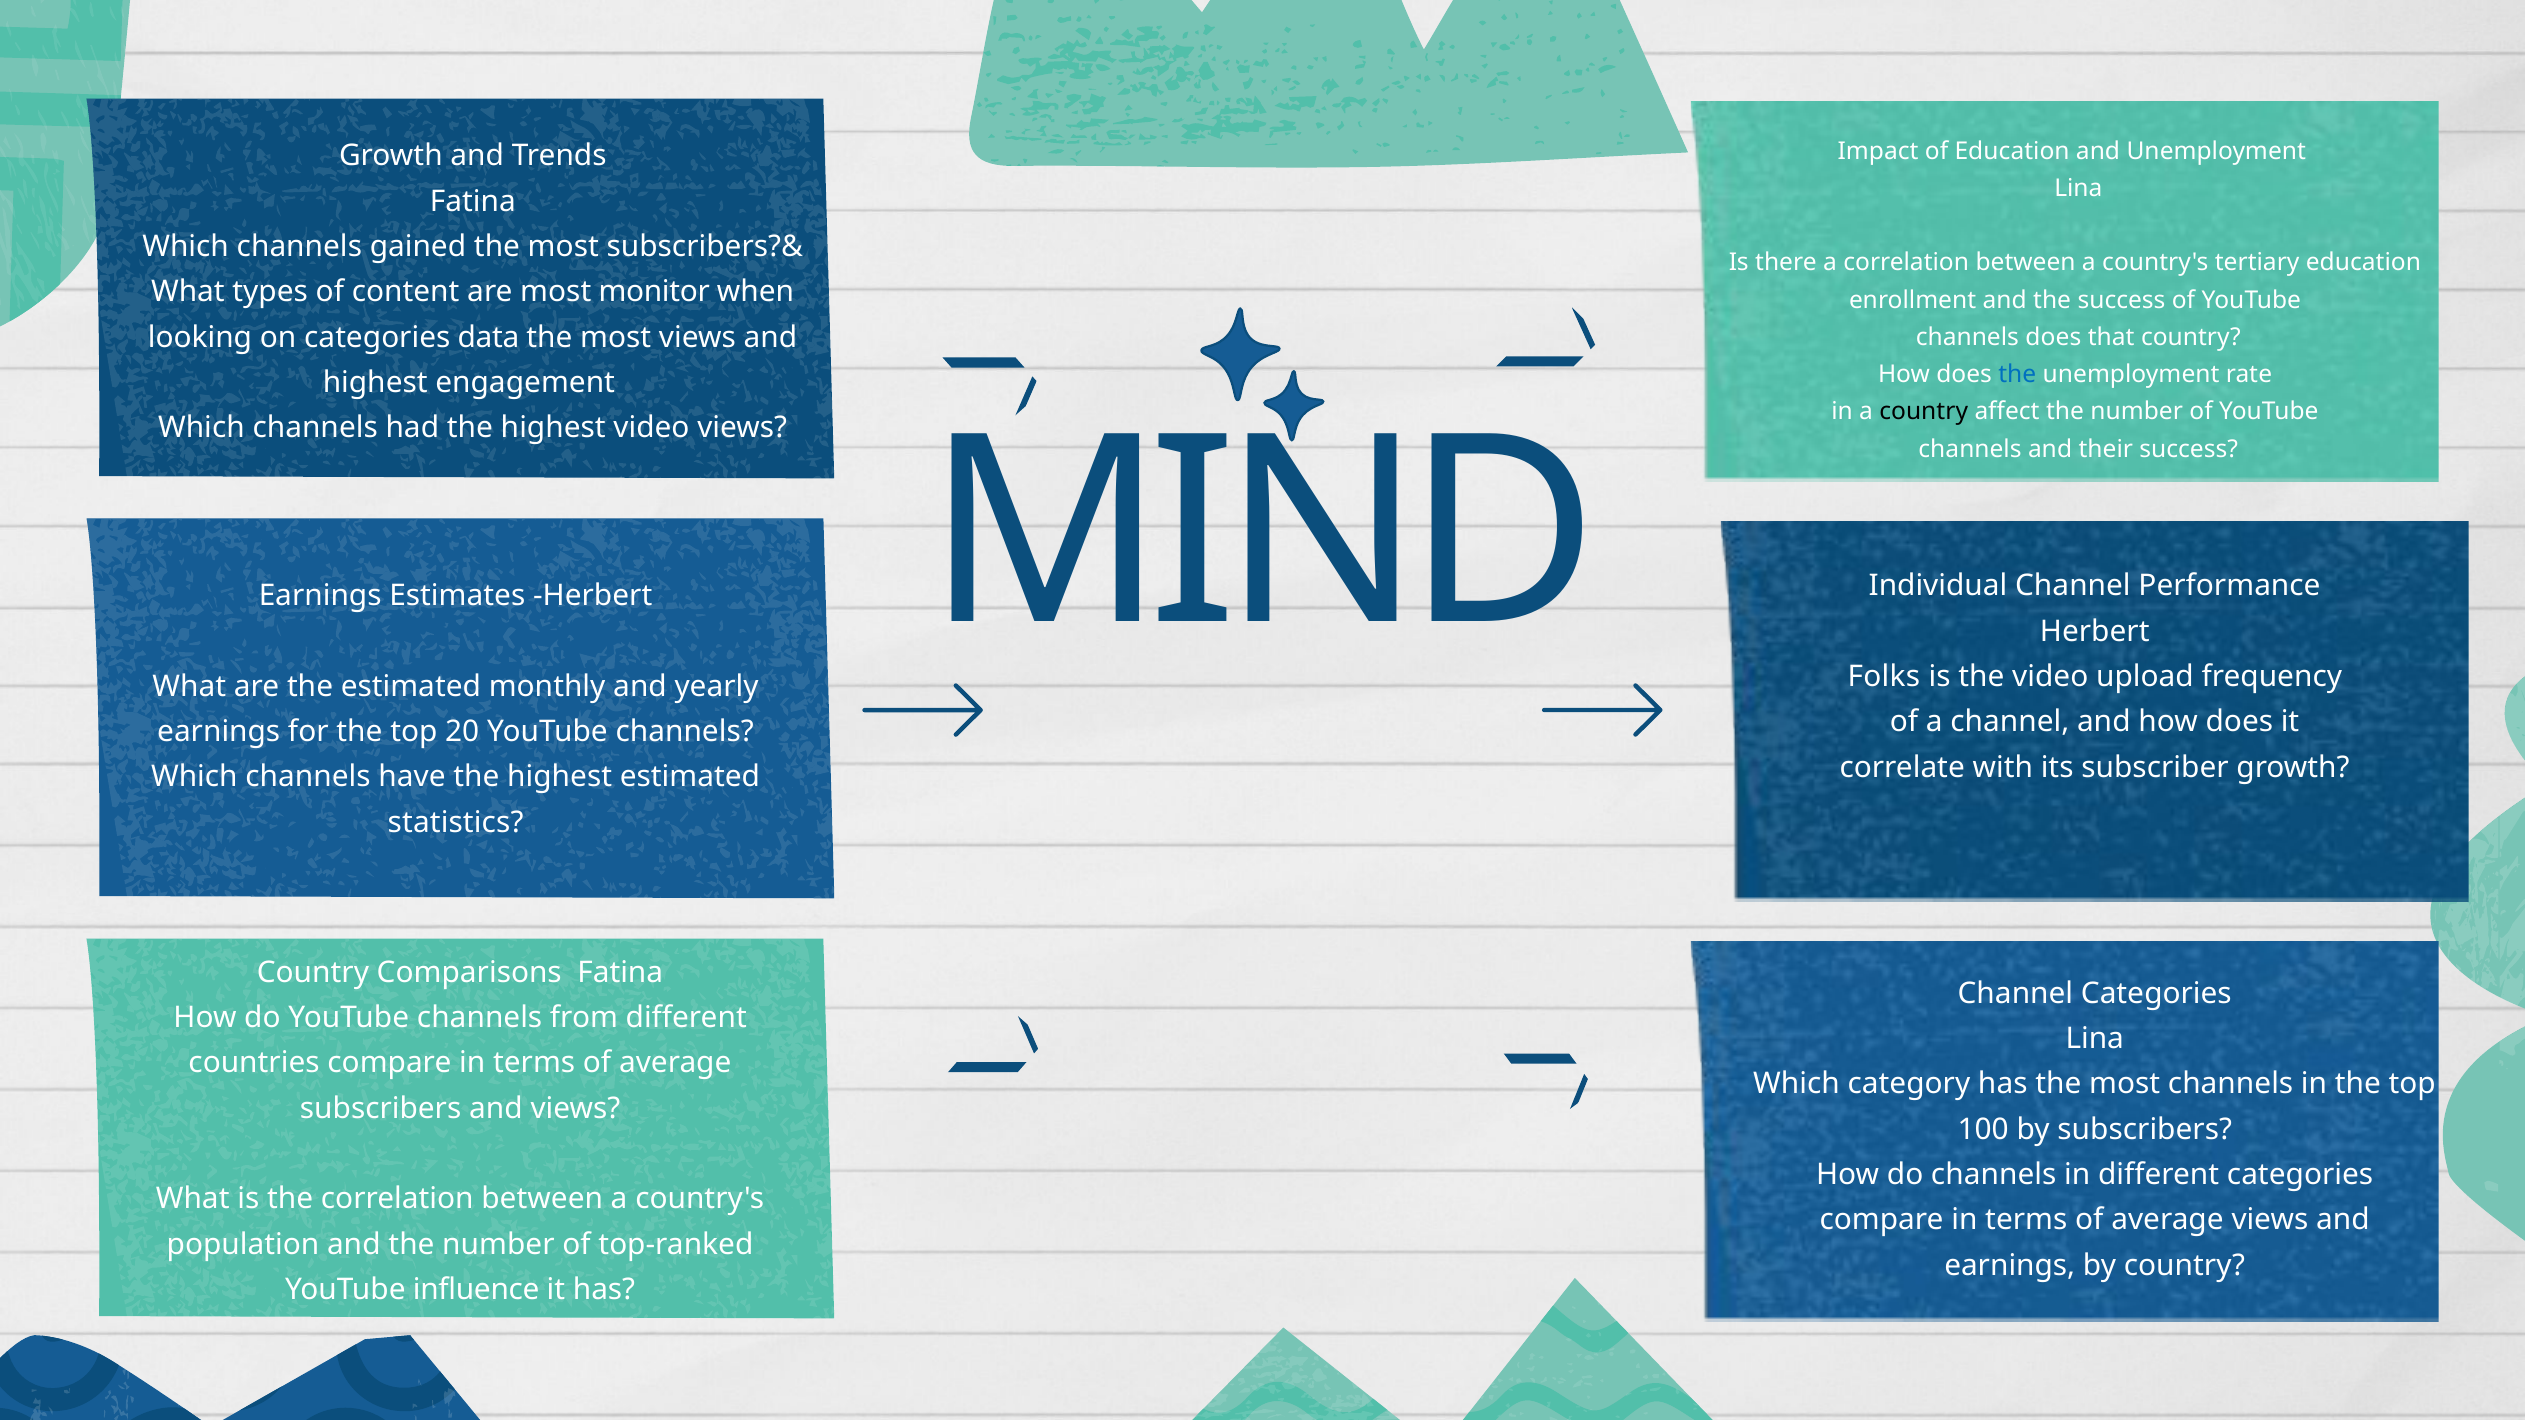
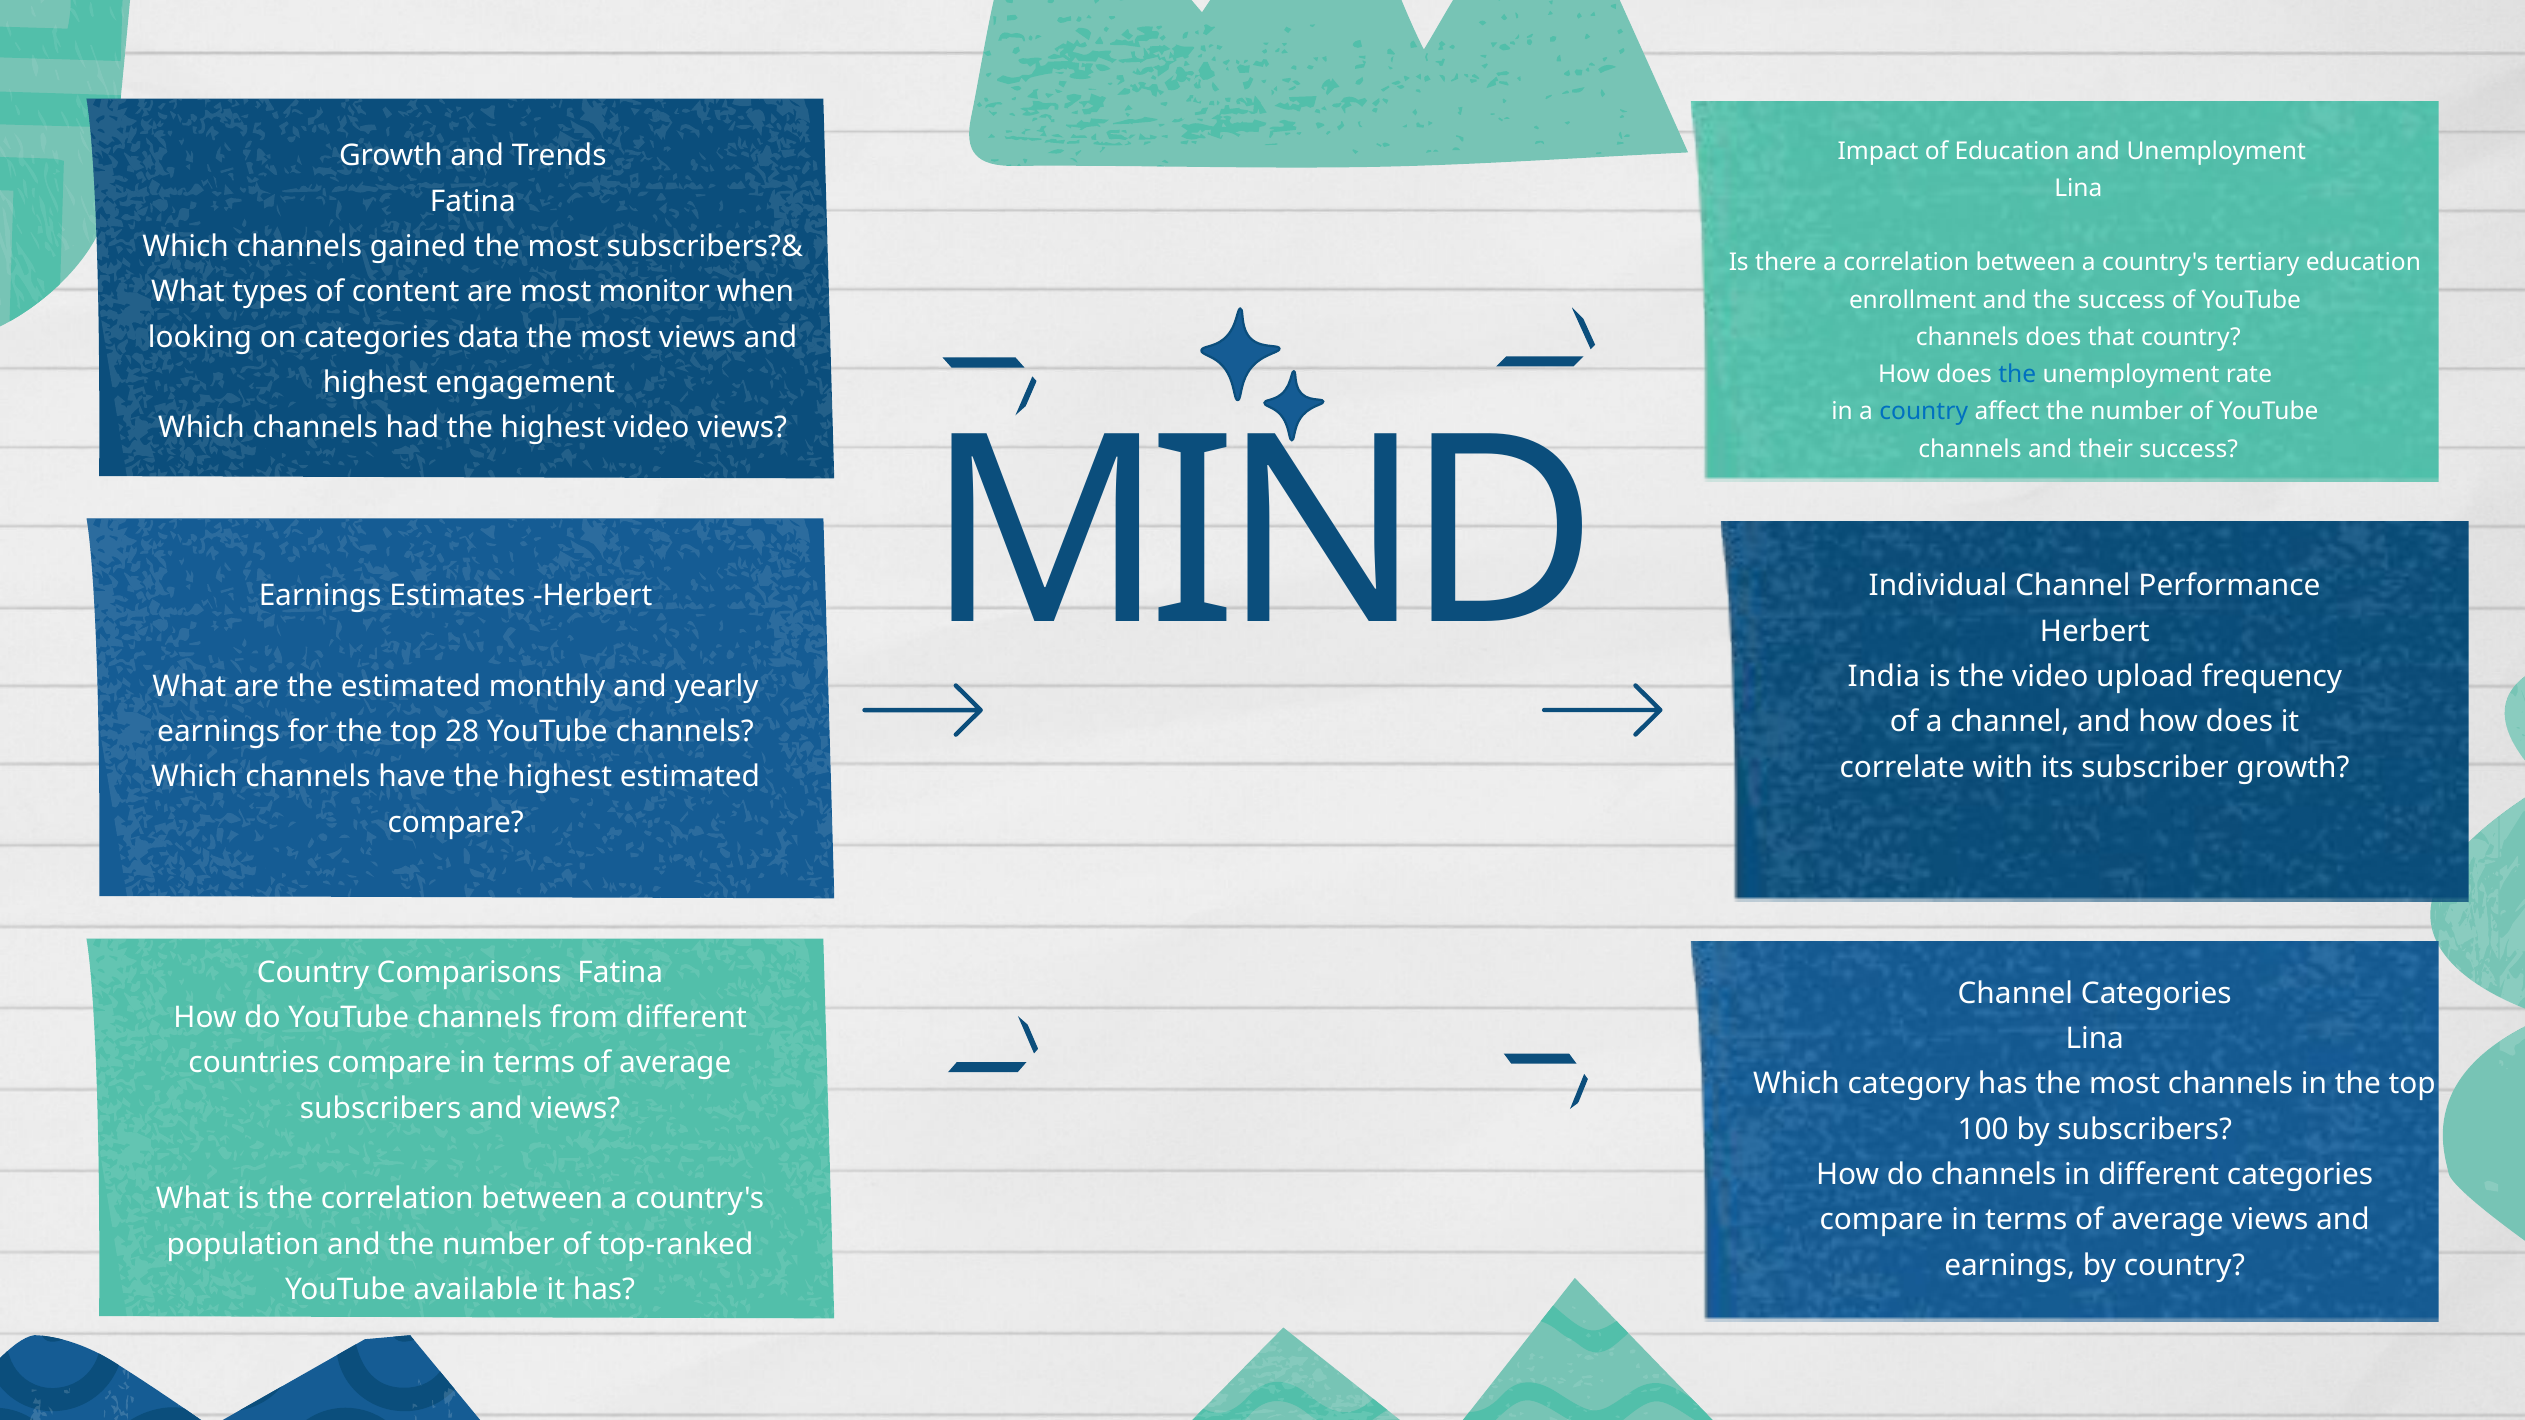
country colour: black -> blue (1924, 412)
Folks: Folks -> India (1884, 677)
20: 20 -> 28 (462, 732)
statistics: statistics -> compare (456, 822)
influence: influence -> available (476, 1290)
